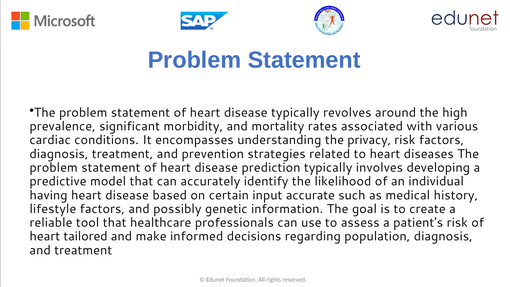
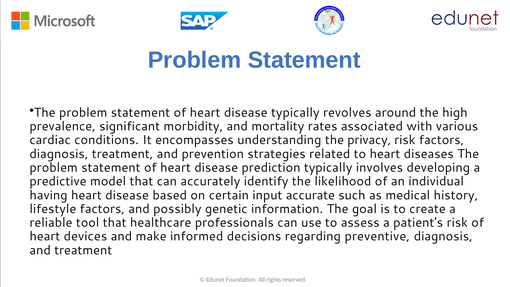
tailored: tailored -> devices (85, 236)
population: population -> preventive (377, 236)
